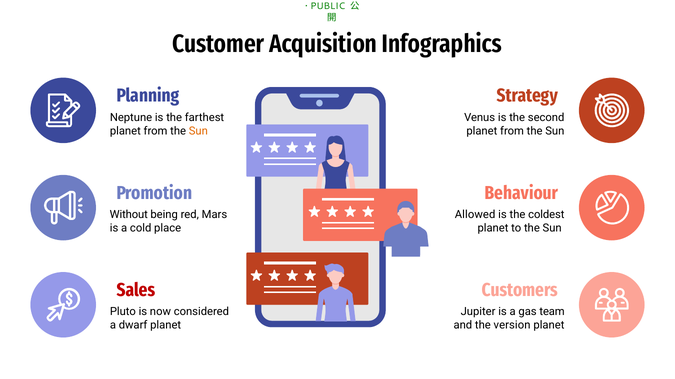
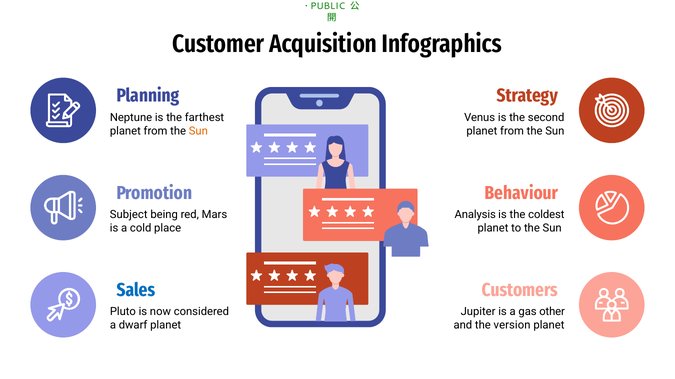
Without: Without -> Subject (129, 215)
Allowed: Allowed -> Analysis (475, 215)
Sales colour: red -> blue (136, 291)
team: team -> other (552, 312)
